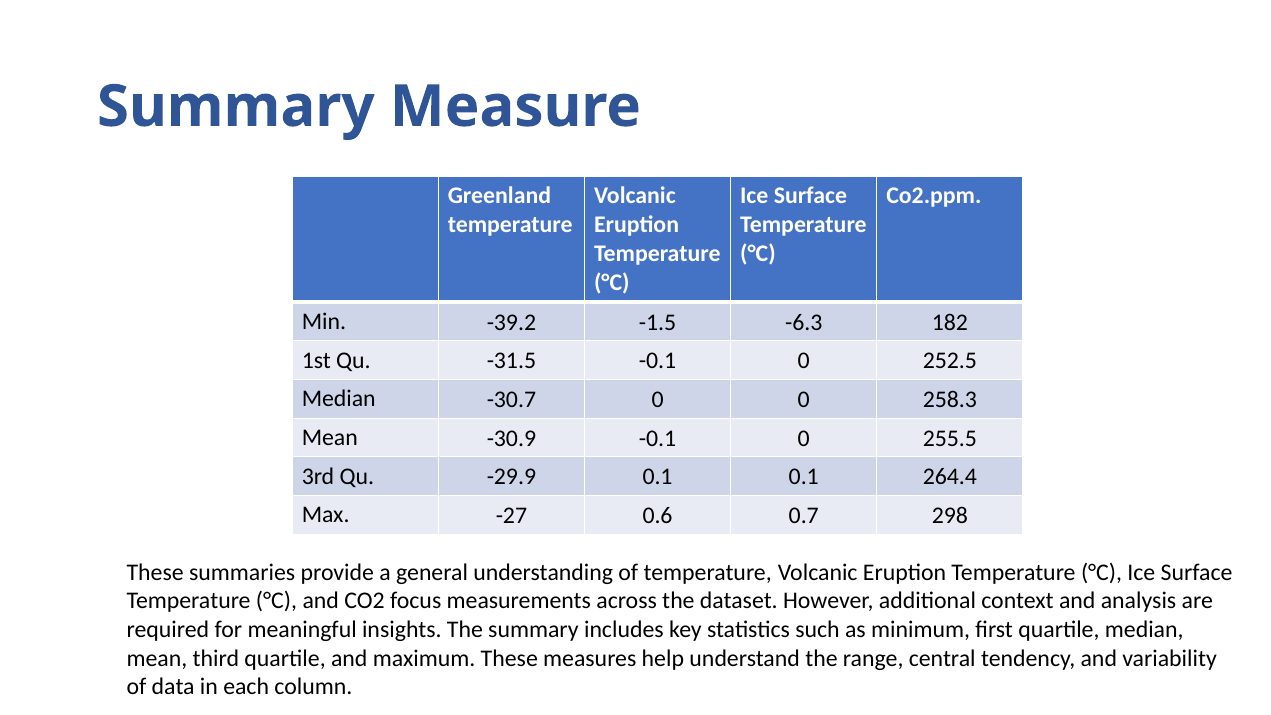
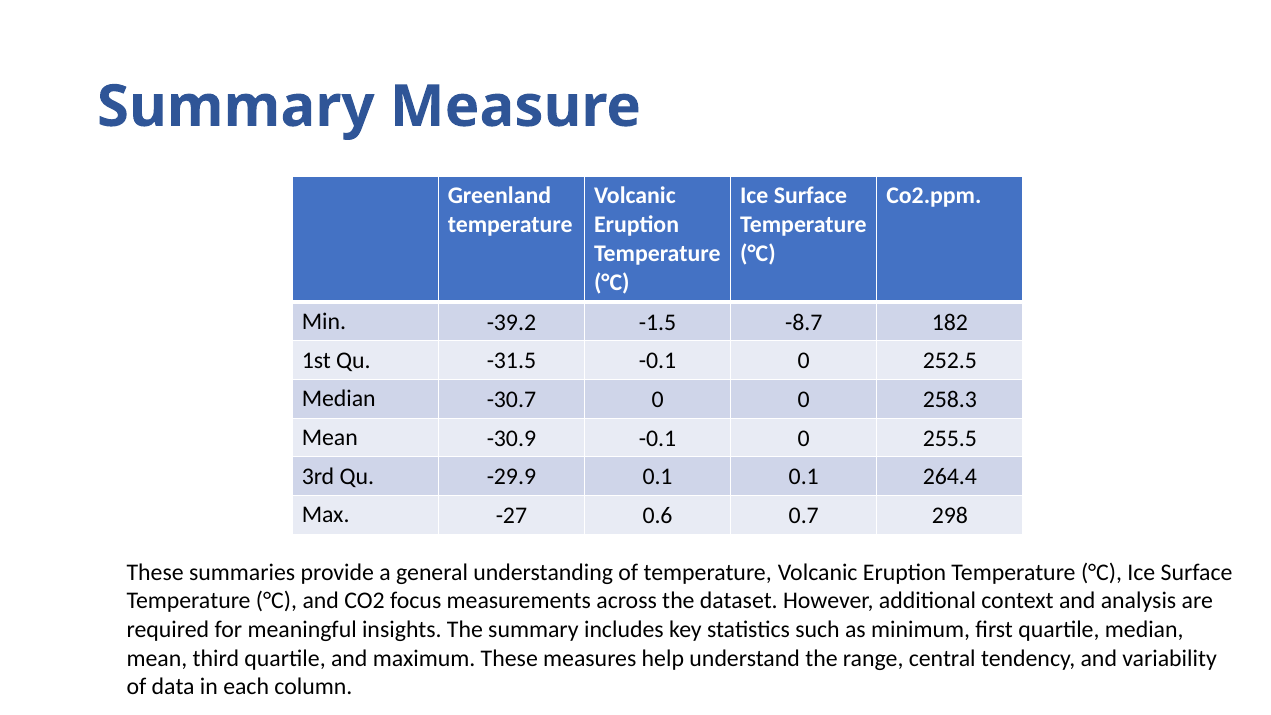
-6.3: -6.3 -> -8.7 (804, 322)
